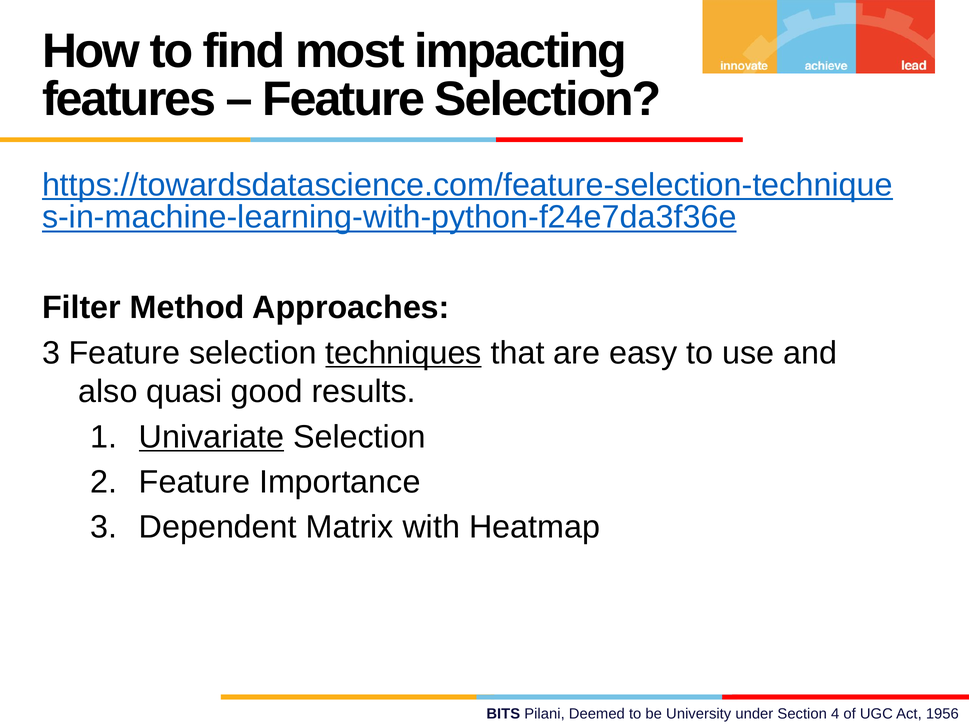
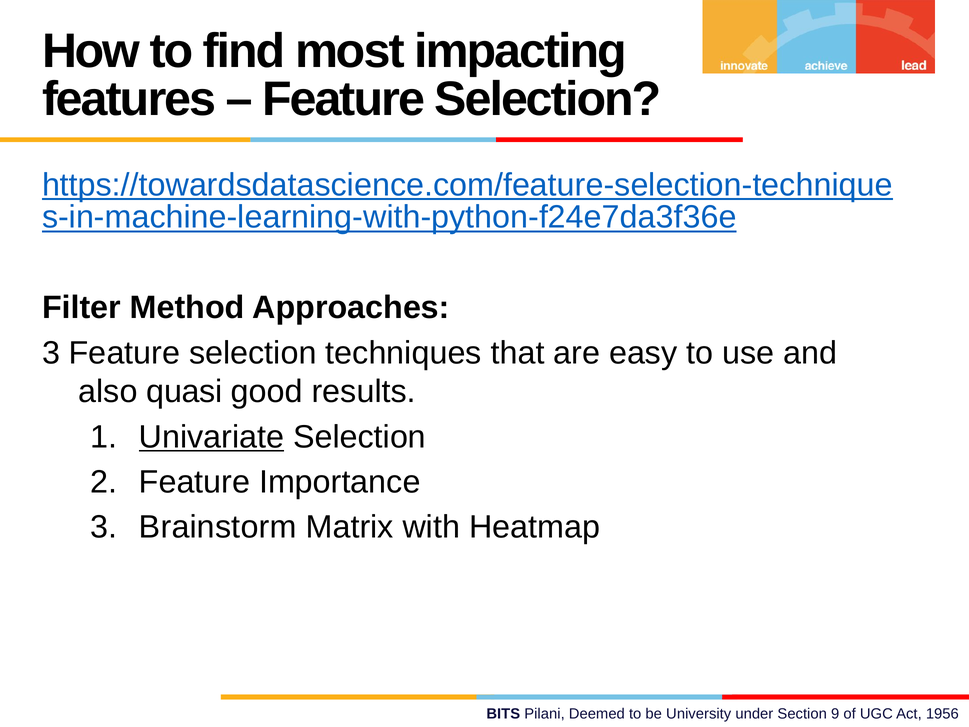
techniques underline: present -> none (404, 353)
Dependent: Dependent -> Brainstorm (218, 527)
4: 4 -> 9 (835, 714)
